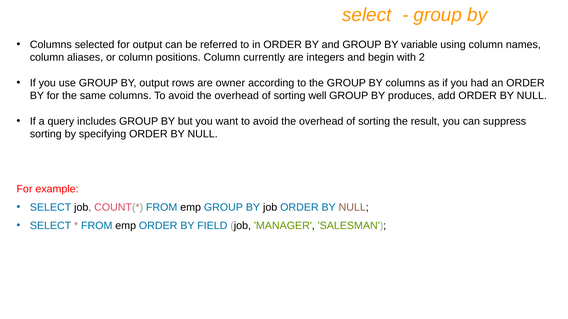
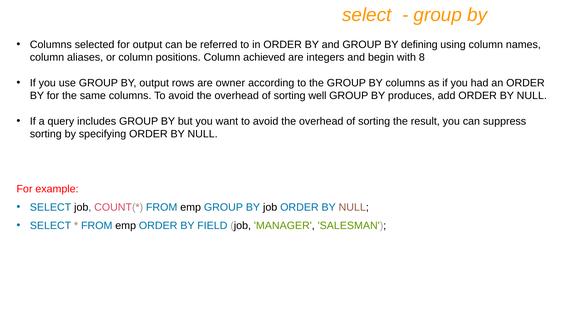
variable: variable -> defining (419, 45)
currently: currently -> achieved (264, 58)
2: 2 -> 8 (422, 58)
